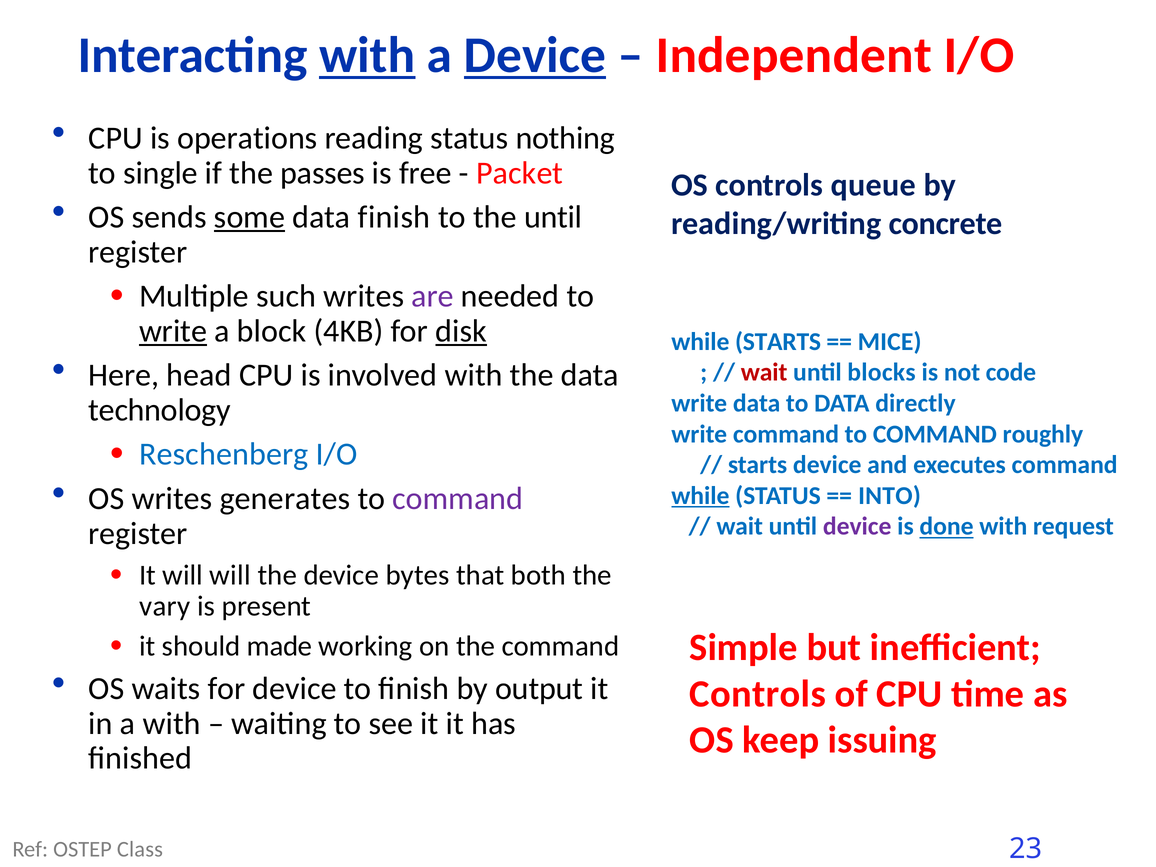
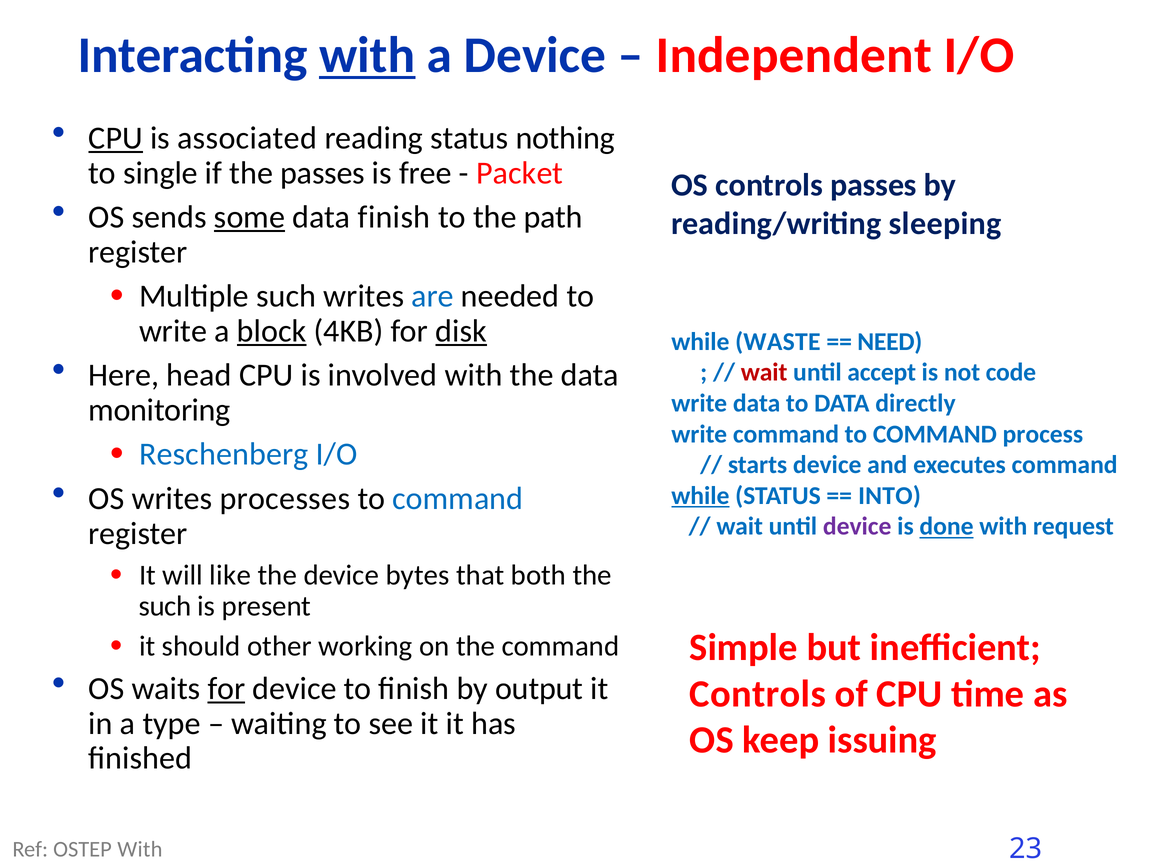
Device underline: present -> none (535, 55)
CPU underline: none -> present (116, 138)
operations: operations -> associated (247, 138)
controls queue: queue -> passes (874, 185)
the until: until -> path (553, 217)
concrete: concrete -> sleeping (945, 224)
are colour: purple -> blue (432, 296)
write underline: present -> none (173, 331)
block underline: none -> present (272, 331)
while STARTS: STARTS -> WASTE (778, 342)
MICE: MICE -> NEED (890, 342)
blocks: blocks -> accept (882, 372)
technology: technology -> monitoring (160, 410)
roughly: roughly -> process (1043, 434)
generates: generates -> processes (285, 499)
command colour: purple -> blue (458, 499)
will will: will -> like (230, 575)
vary: vary -> such (165, 606)
made: made -> other (279, 646)
for underline: none -> present (226, 689)
a with: with -> type (172, 723)
OSTEP Class: Class -> With (140, 850)
